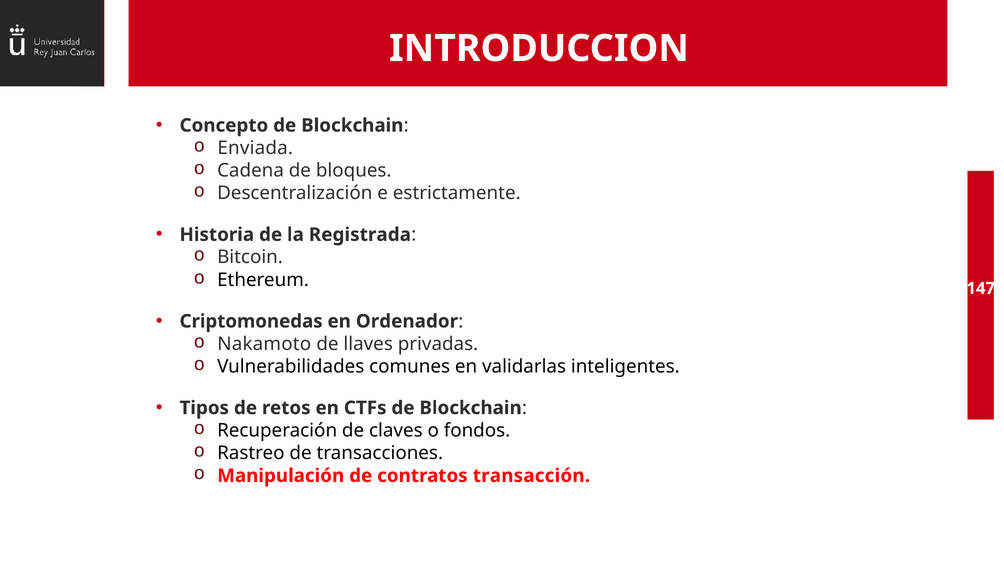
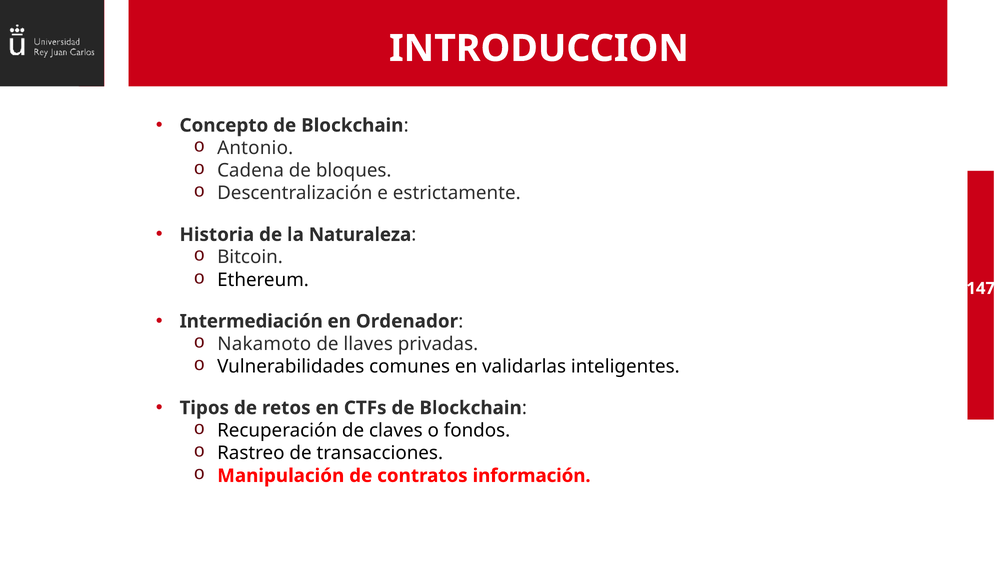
Enviada: Enviada -> Antonio (255, 148)
Registrada: Registrada -> Naturaleza (360, 235)
Criptomonedas: Criptomonedas -> Intermediación (251, 321)
transacción: transacción -> información (532, 476)
